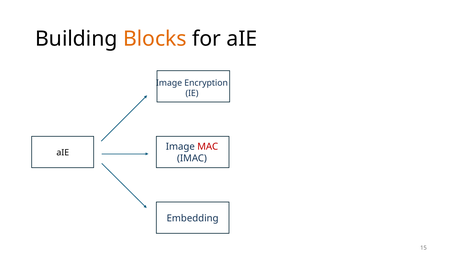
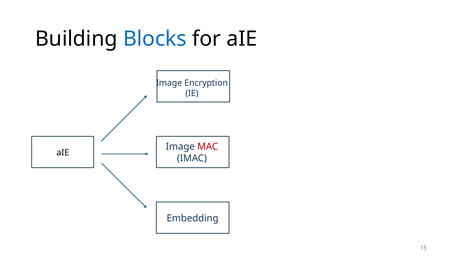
Blocks colour: orange -> blue (155, 39)
